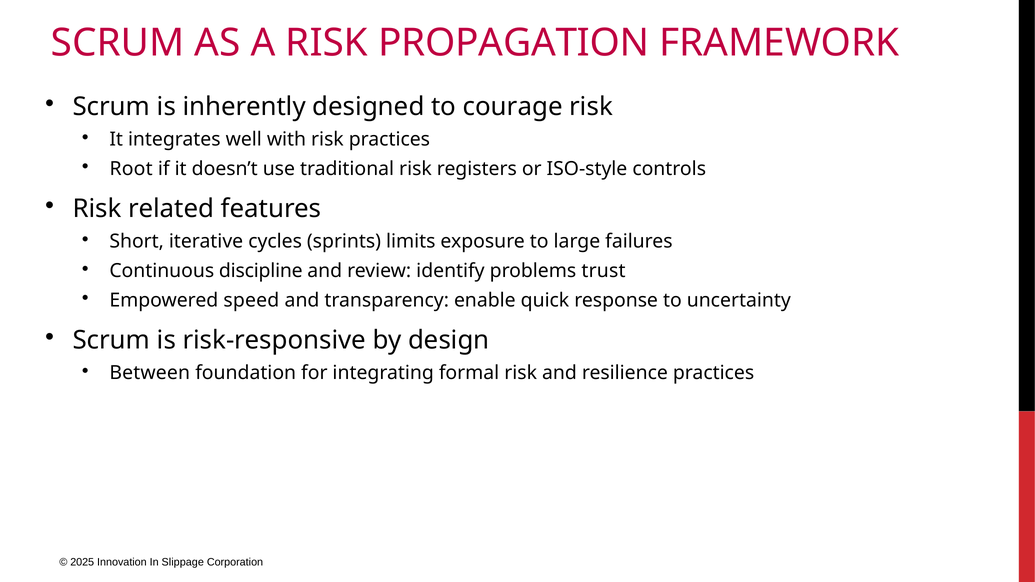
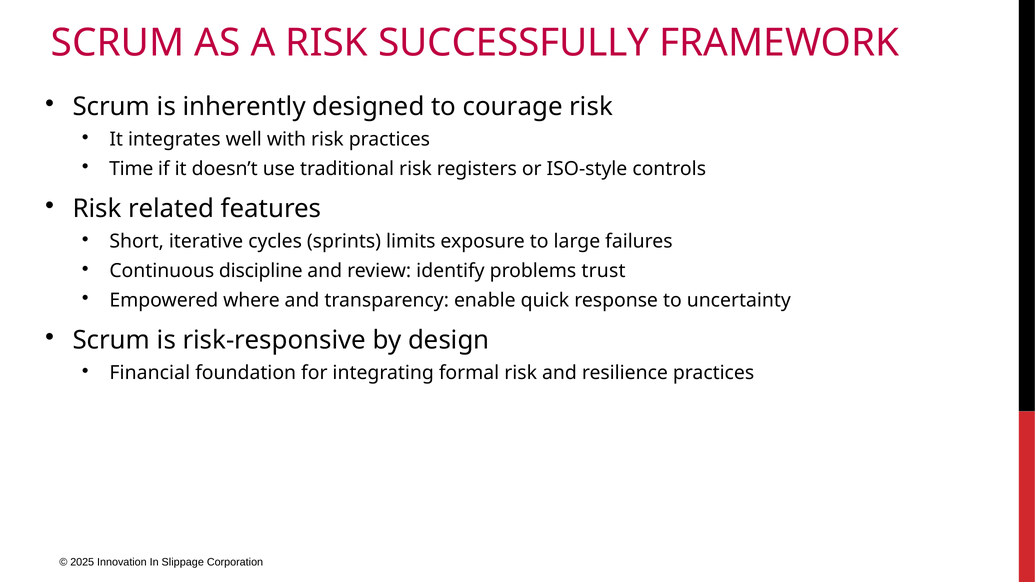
PROPAGATION: PROPAGATION -> SUCCESSFULLY (514, 43)
Root: Root -> Time (131, 169)
speed: speed -> where (251, 300)
Between: Between -> Financial (150, 373)
